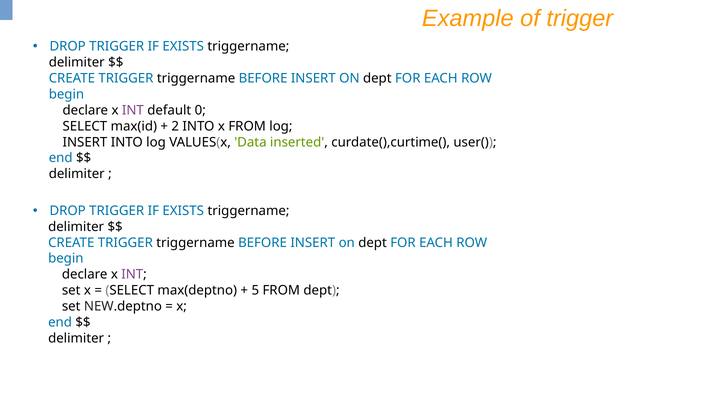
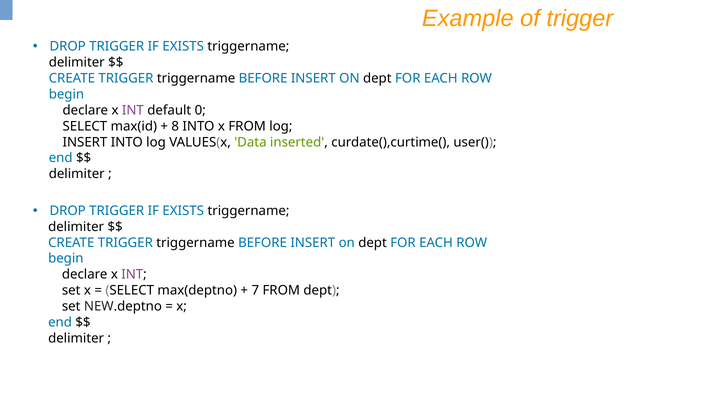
2: 2 -> 8 (175, 126)
5: 5 -> 7 (255, 290)
